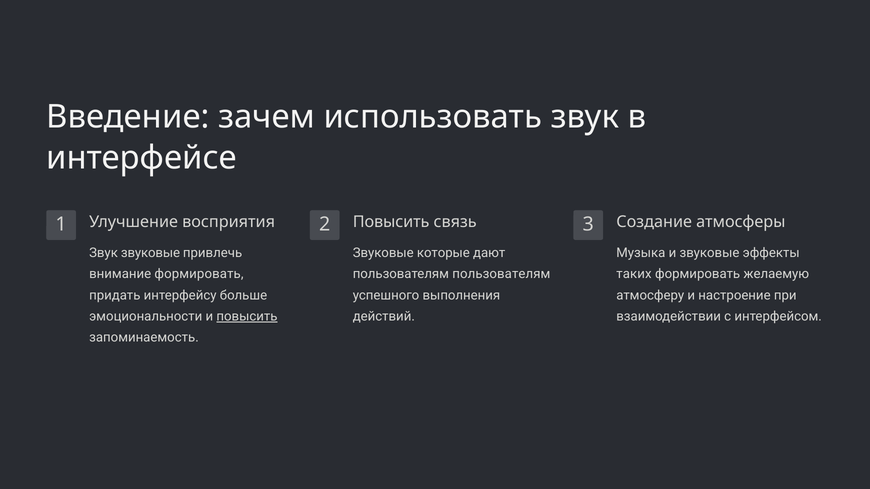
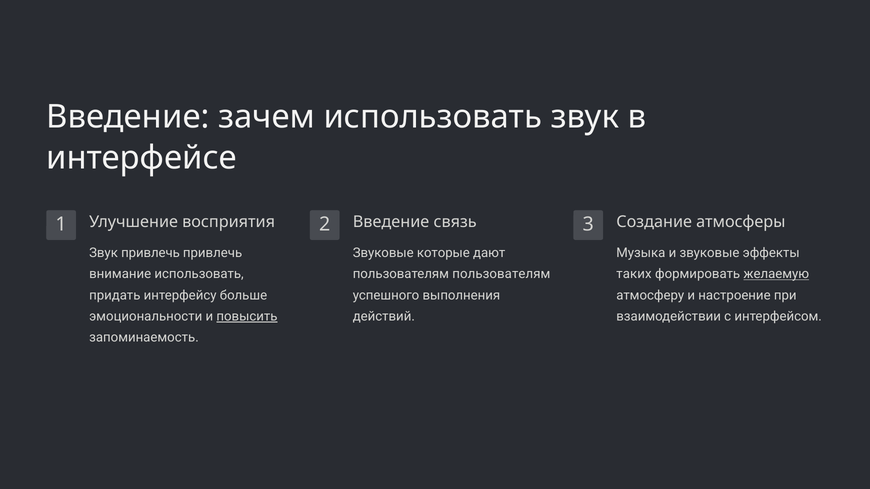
2 Повысить: Повысить -> Введение (391, 222)
Звук звуковые: звуковые -> привлечь (150, 253)
внимание формировать: формировать -> использовать (199, 274)
желаемую underline: none -> present (776, 274)
